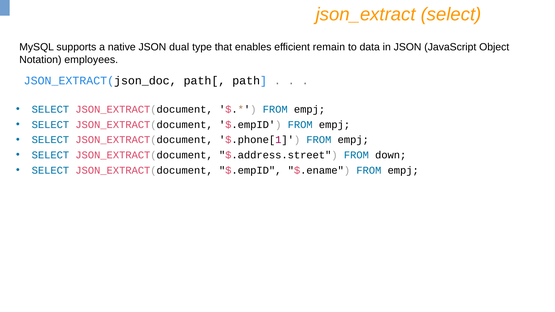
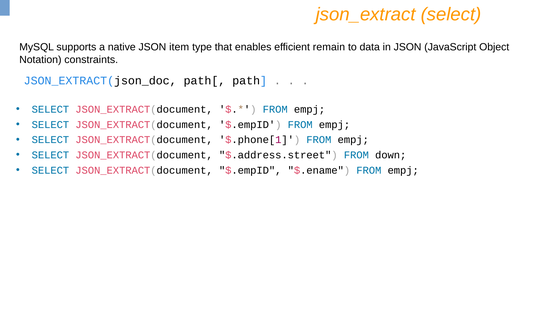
dual: dual -> item (179, 47)
employees: employees -> constraints (91, 60)
